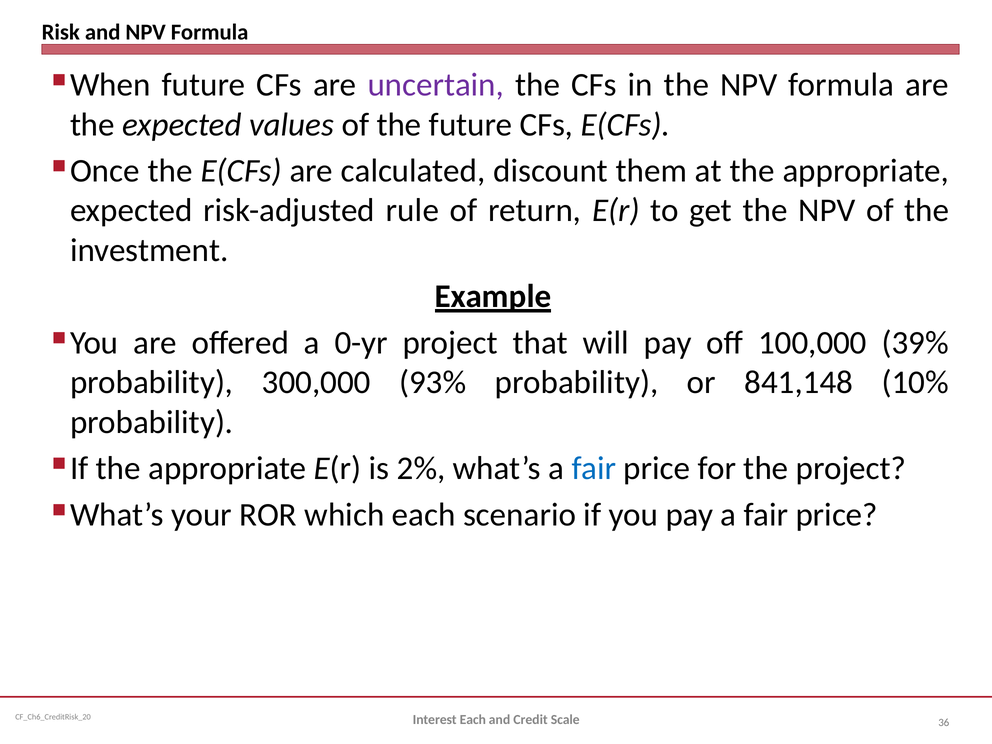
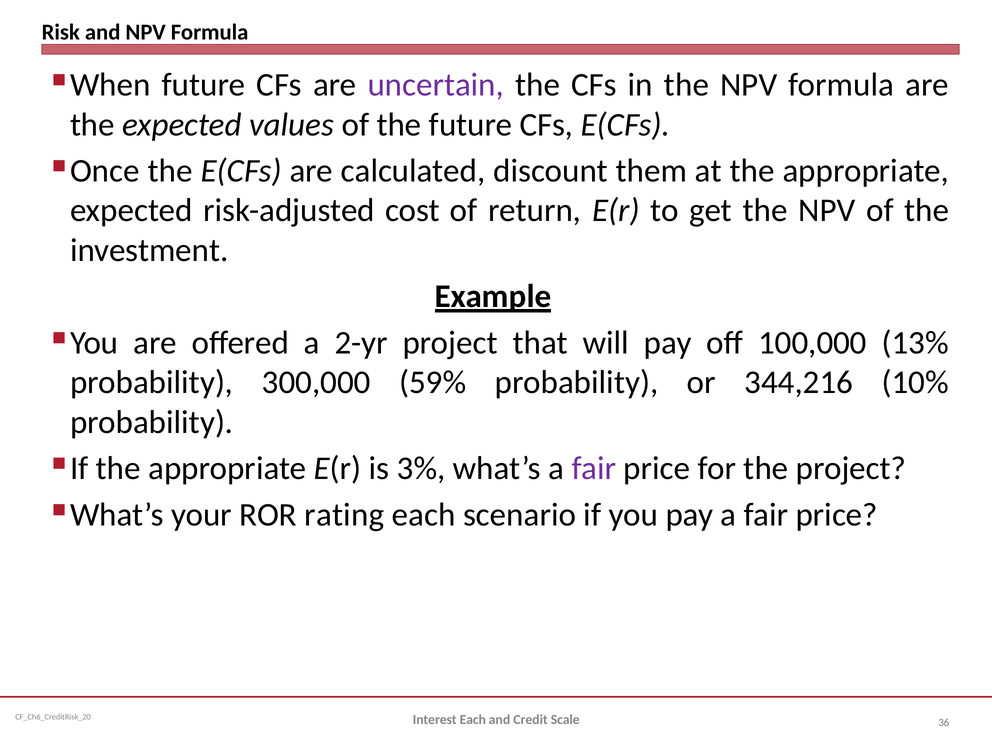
rule: rule -> cost (413, 211)
0-yr: 0-yr -> 2-yr (361, 343)
39%: 39% -> 13% (915, 343)
93%: 93% -> 59% (433, 382)
841,148: 841,148 -> 344,216 (799, 382)
2%: 2% -> 3% (421, 468)
fair colour: blue -> purple (594, 468)
which: which -> rating (344, 515)
